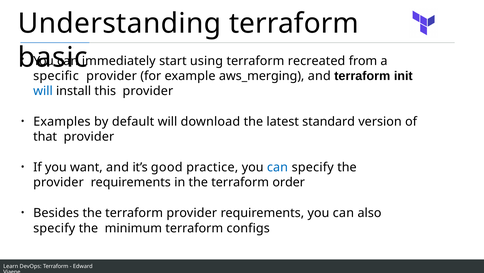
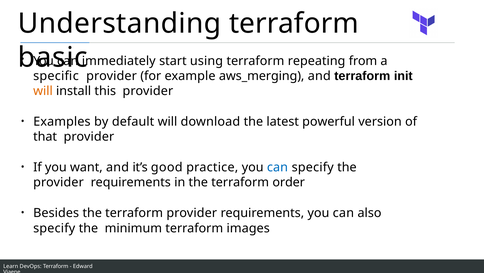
recreated: recreated -> repeating (317, 61)
will colour: blue -> orange (43, 91)
standard: standard -> powerful (329, 121)
configs: configs -> images (248, 228)
